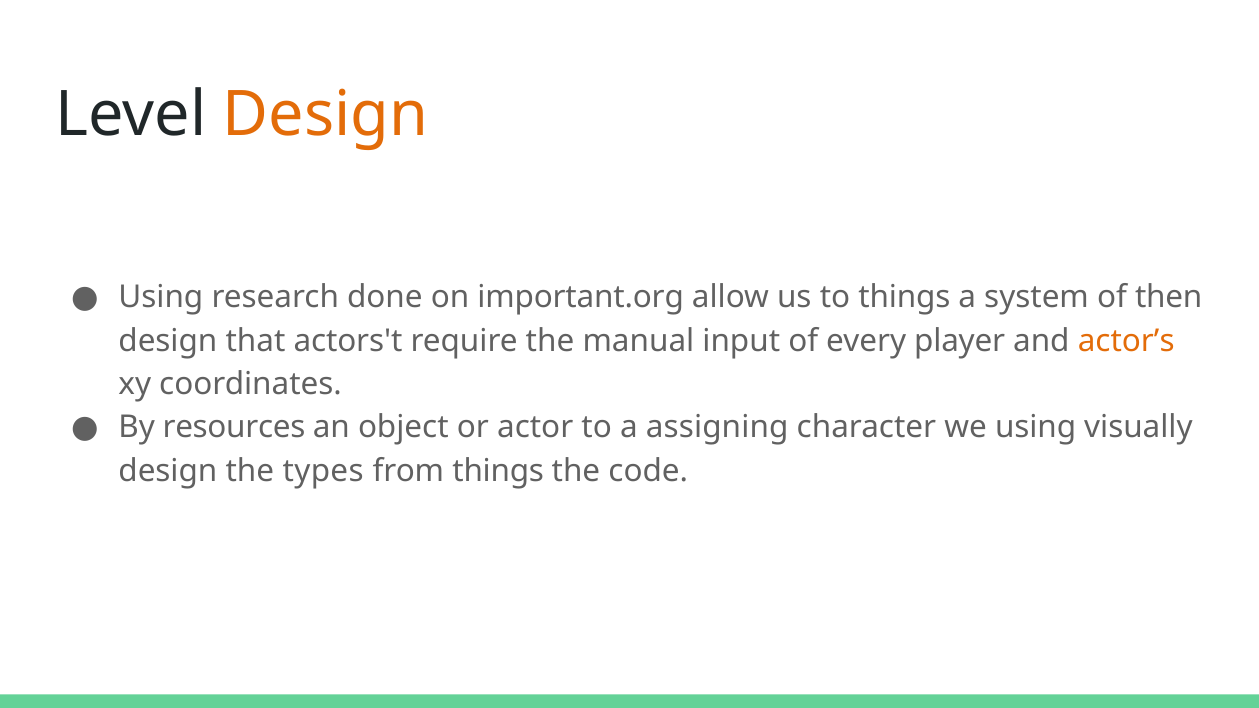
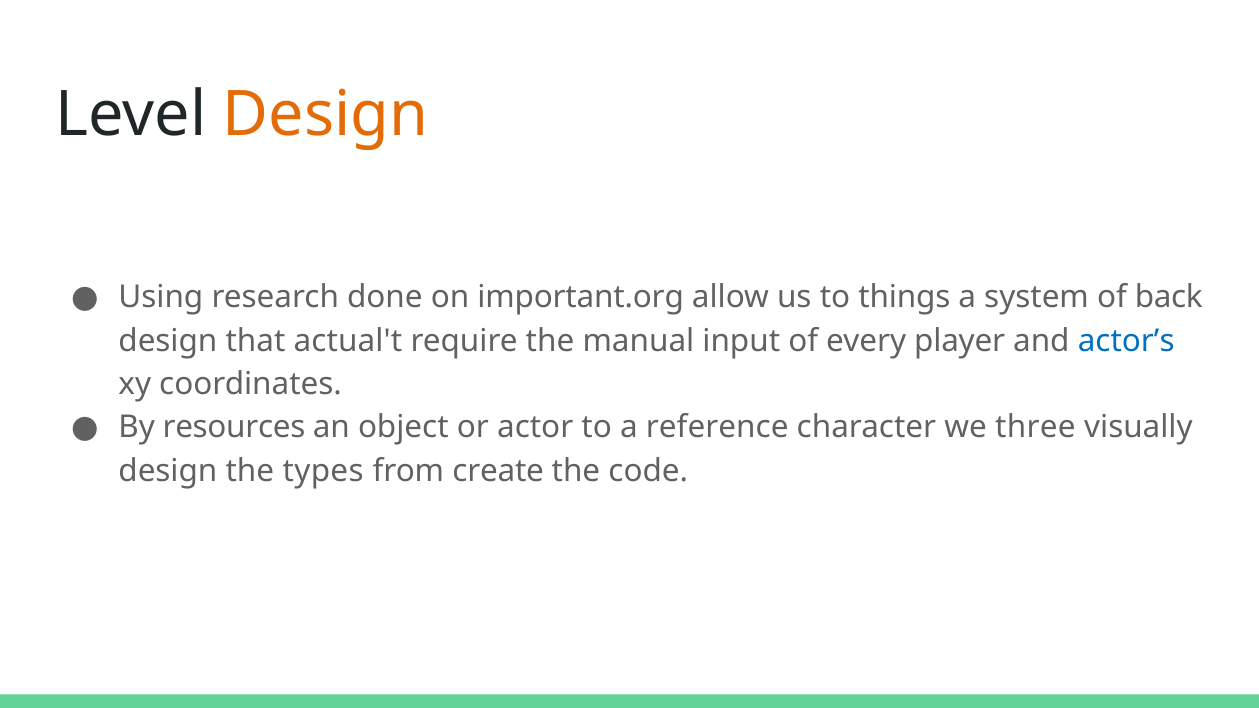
then: then -> back (1169, 297)
actors't: actors't -> actual't (348, 341)
actor’s colour: orange -> blue (1126, 341)
assigning: assigning -> reference (717, 428)
we using: using -> three (1035, 428)
from things: things -> create (498, 471)
